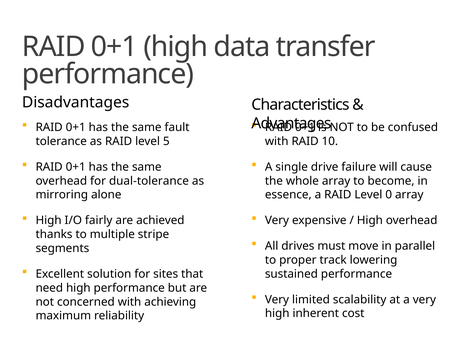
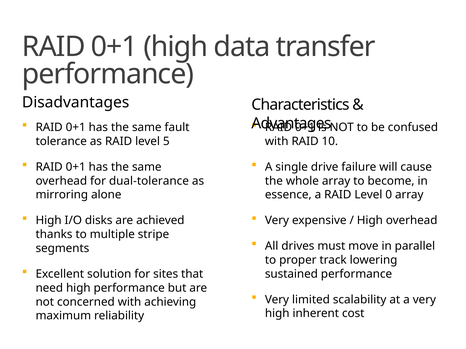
fairly: fairly -> disks (99, 221)
